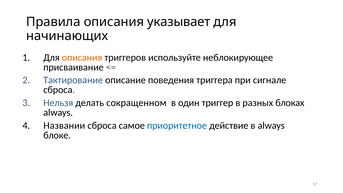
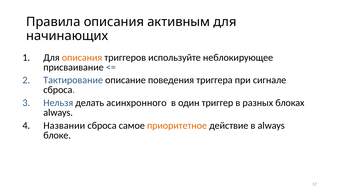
указывает: указывает -> активным (179, 22)
сокращенном: сокращенном -> асинхронного (136, 103)
приоритетное colour: blue -> orange (177, 125)
